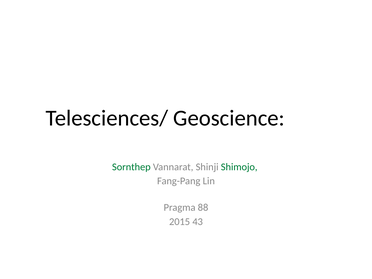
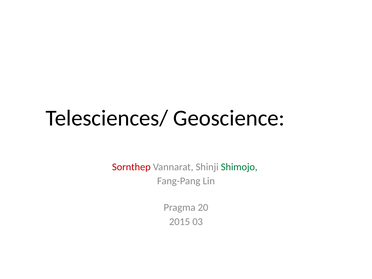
Sornthep colour: green -> red (131, 167)
88: 88 -> 20 (203, 208)
43: 43 -> 03 (198, 222)
